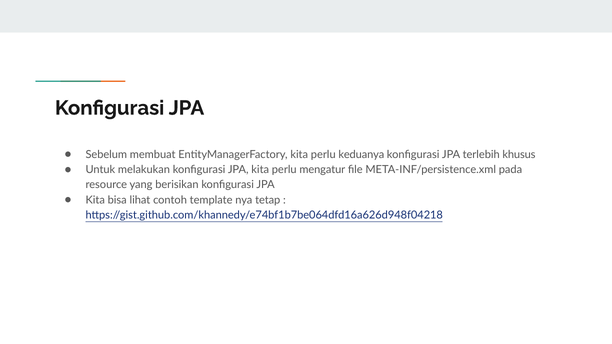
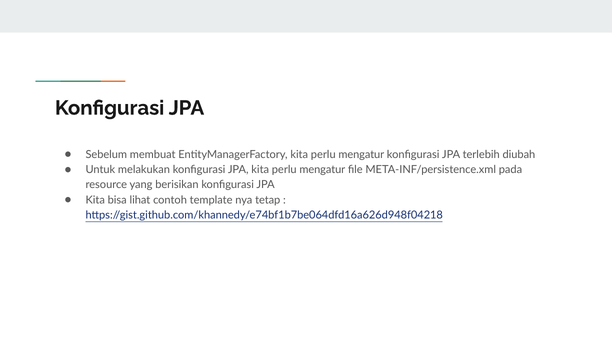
EntityManagerFactory kita perlu keduanya: keduanya -> mengatur (361, 155)
khusus: khusus -> diubah (519, 155)
